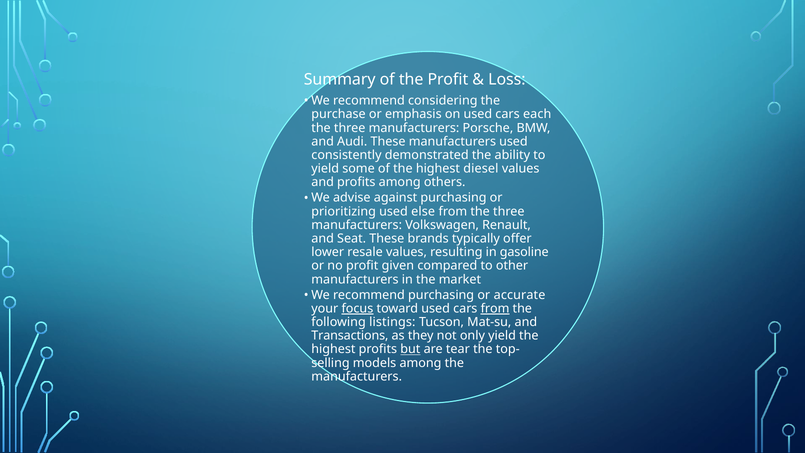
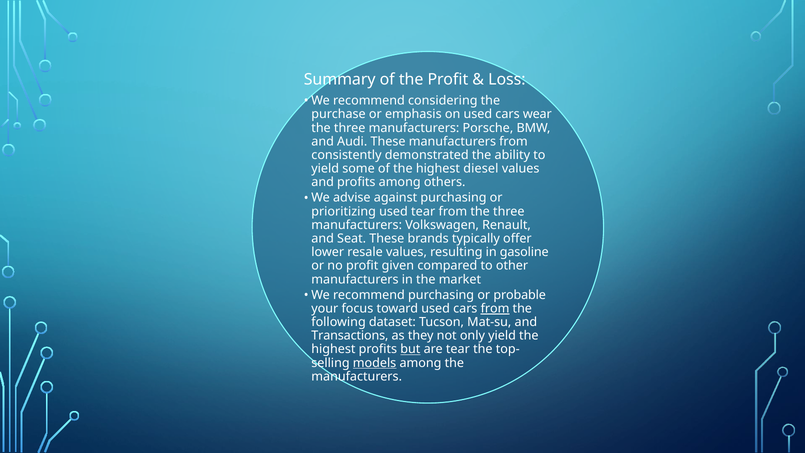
each: each -> wear (537, 114)
manufacturers used: used -> from (513, 141)
used else: else -> tear (423, 211)
accurate: accurate -> probable (520, 295)
focus underline: present -> none (357, 308)
listings: listings -> dataset (392, 322)
models underline: none -> present (375, 363)
